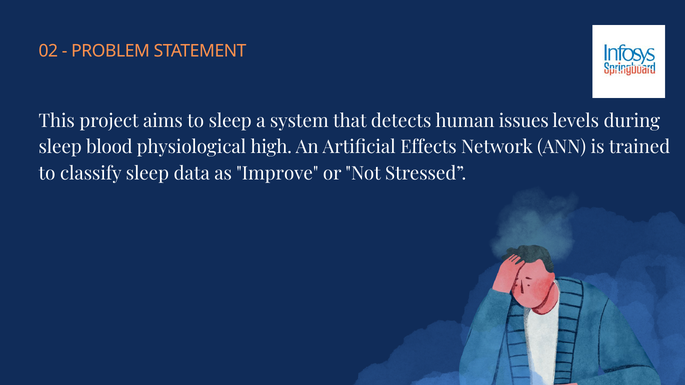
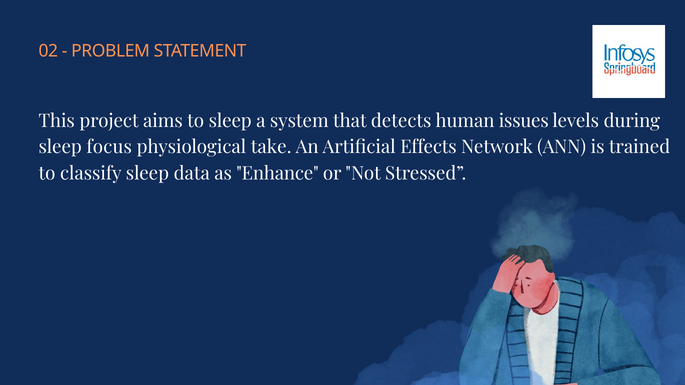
blood: blood -> focus (109, 147)
high: high -> take (271, 147)
Improve: Improve -> Enhance (277, 174)
